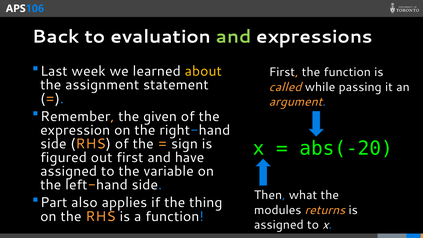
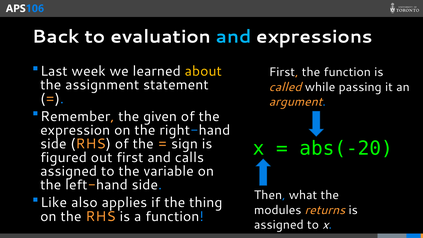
and colour: light green -> light blue (234, 37)
have: have -> calls (189, 157)
Part: Part -> Like (54, 203)
